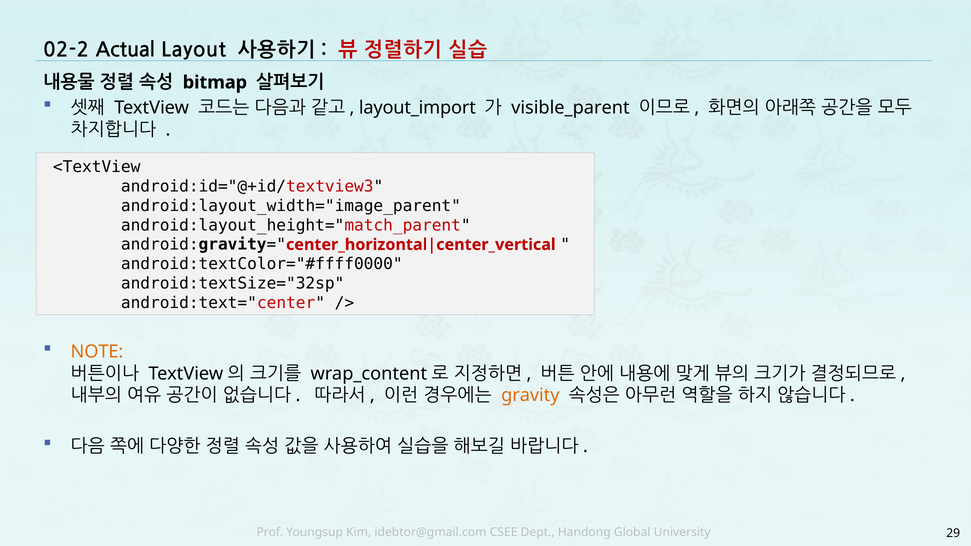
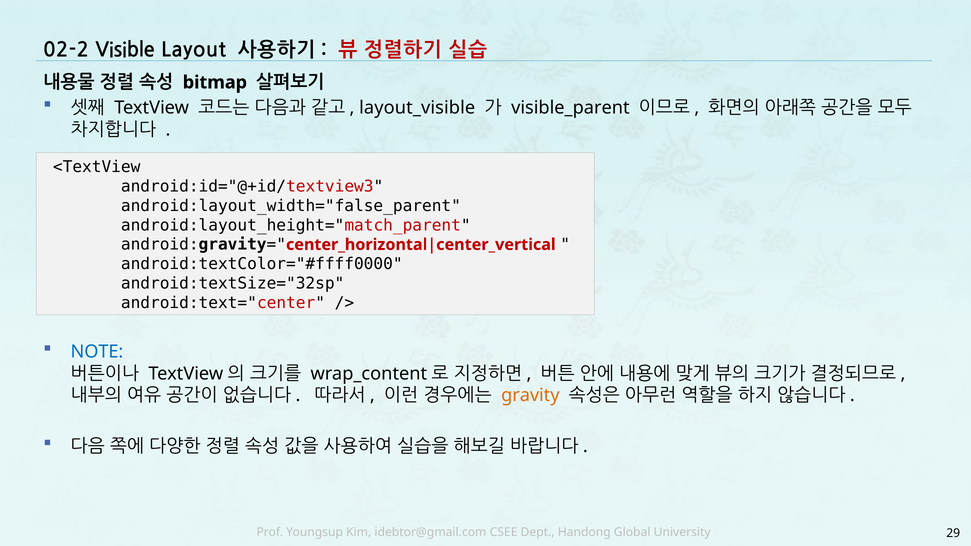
Actual: Actual -> Visible (125, 50)
layout_import: layout_import -> layout_visible (417, 108)
android:layout_width="image_parent: android:layout_width="image_parent -> android:layout_width="false_parent (291, 206)
NOTE colour: orange -> blue (97, 352)
